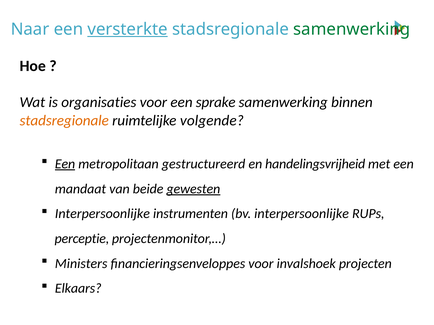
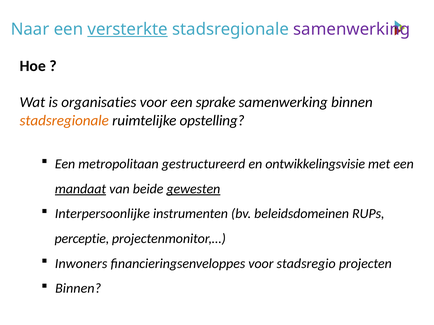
samenwerking colour: green -> purple (352, 29)
volgende: volgende -> opstelling (212, 121)
Een underline: present -> none (65, 164)
handelingsvrijheid: handelingsvrijheid -> ontwikkelingsvisie (315, 164)
mandaat underline: none -> present (81, 189)
bv interpersoonlijke: interpersoonlijke -> beleidsdomeinen (302, 214)
Ministers: Ministers -> Inwoners (81, 264)
invalshoek: invalshoek -> stadsregio (306, 264)
Elkaars: Elkaars -> Binnen (78, 289)
